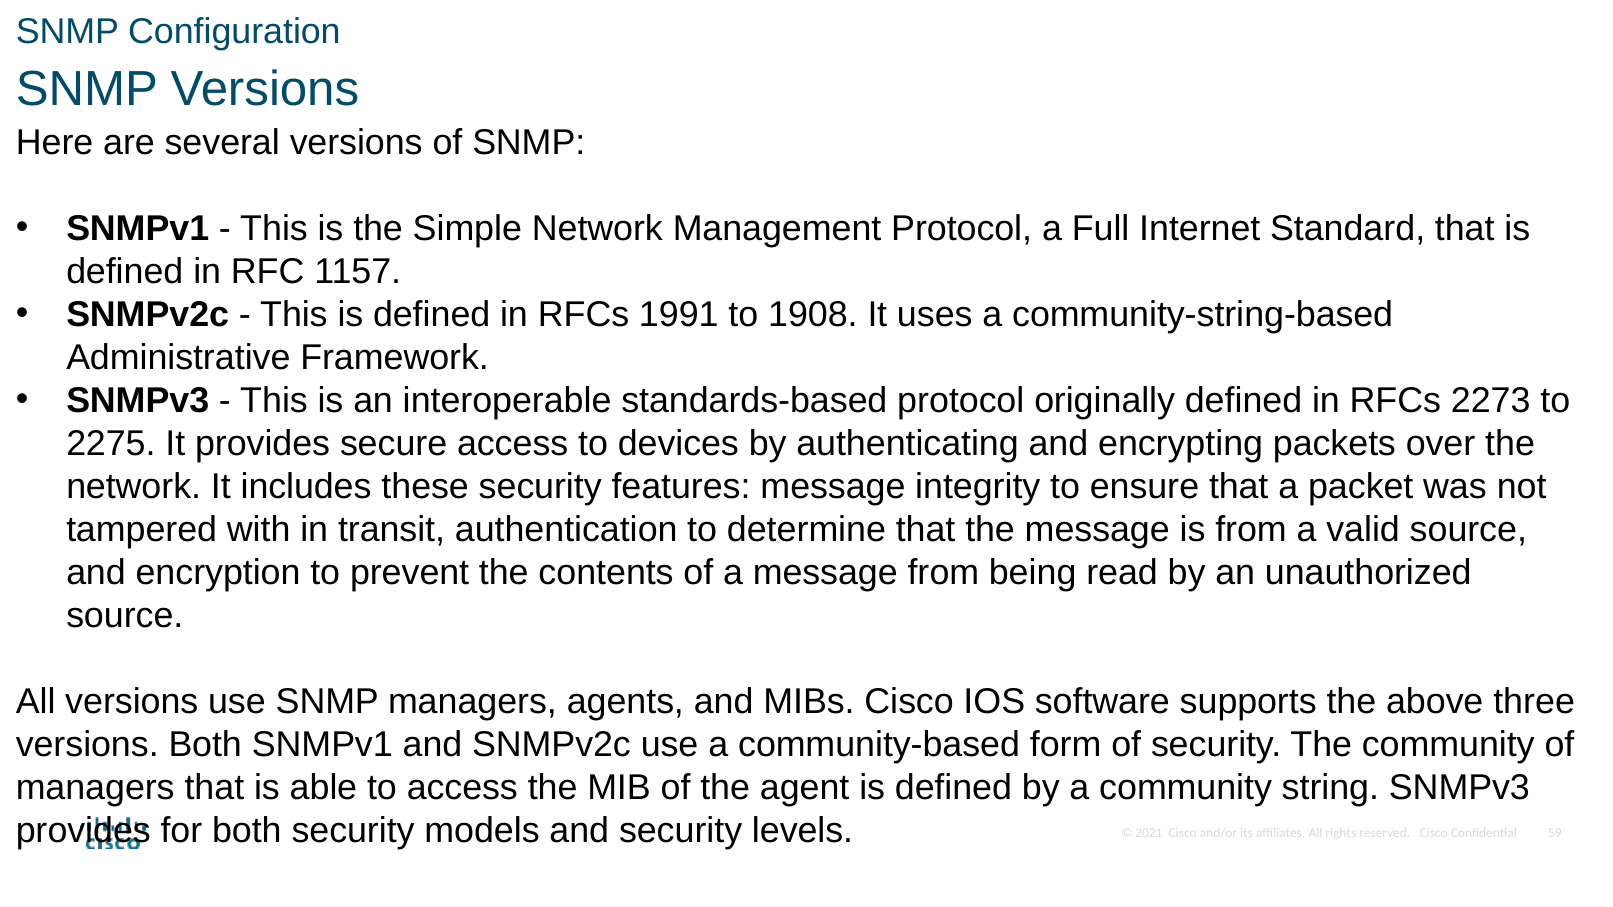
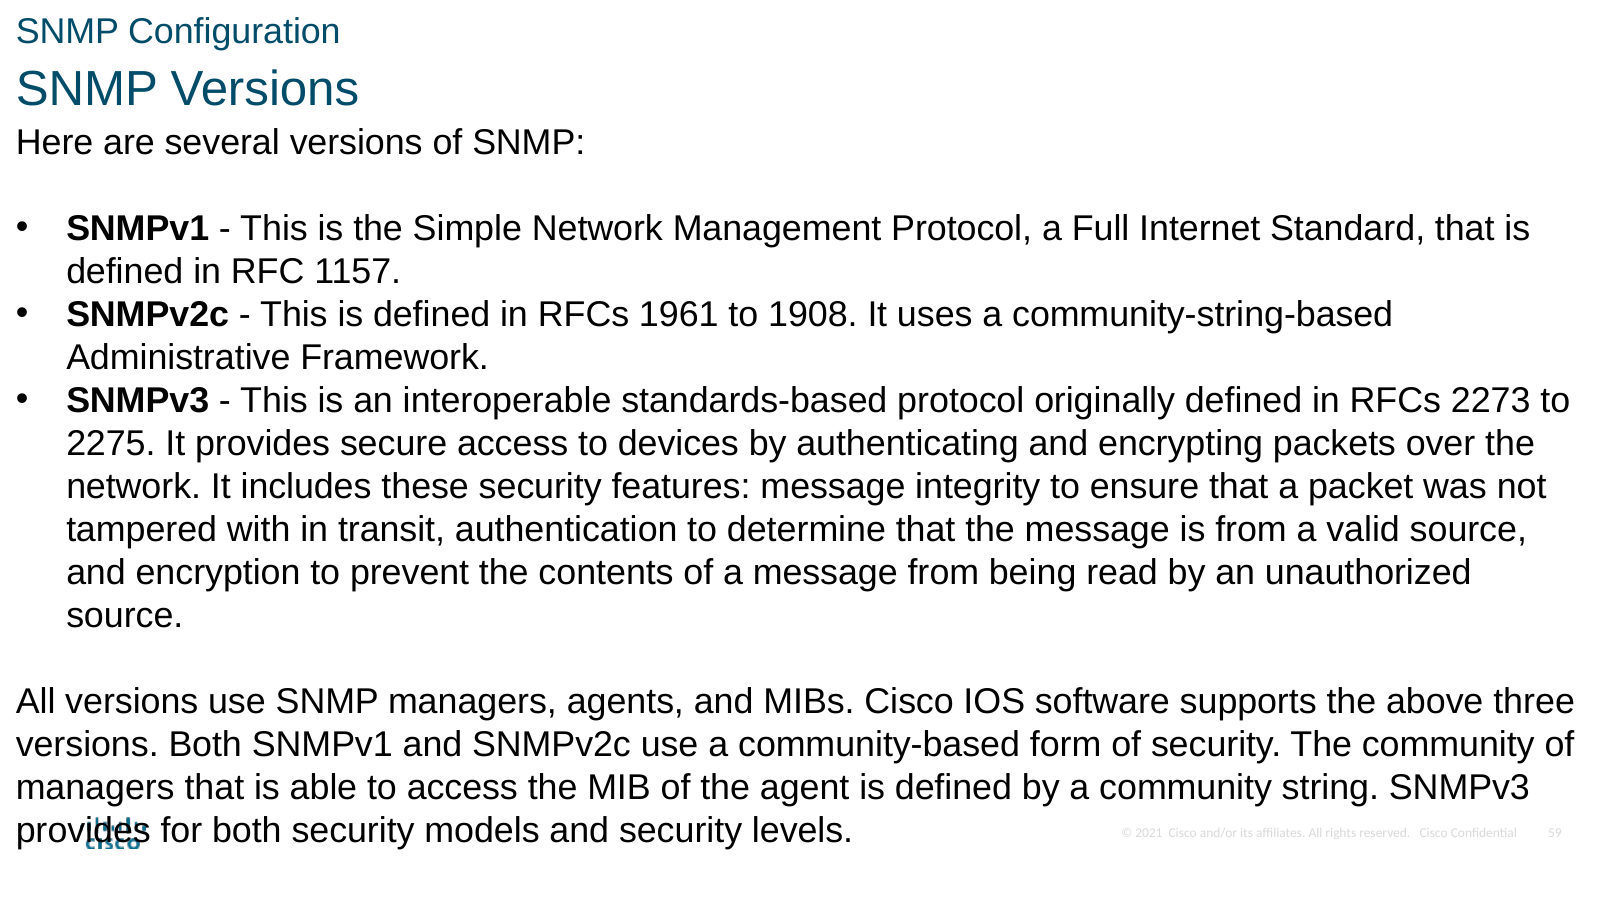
1991: 1991 -> 1961 (679, 315)
